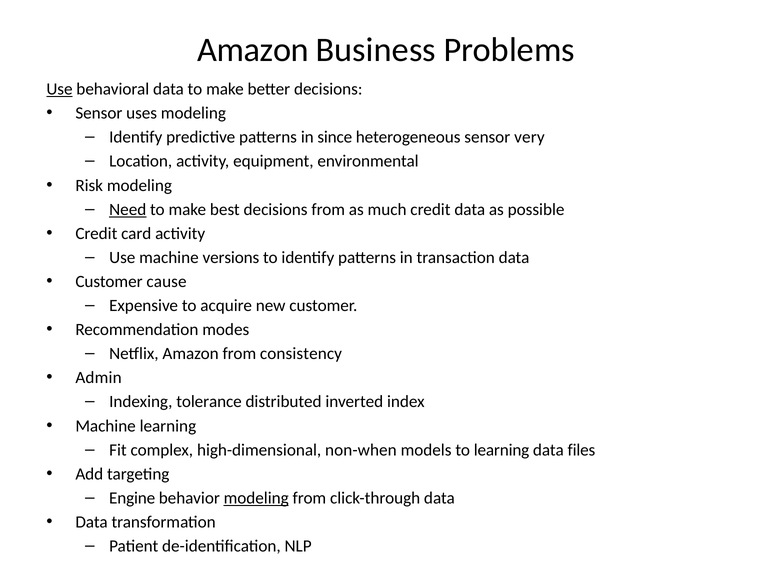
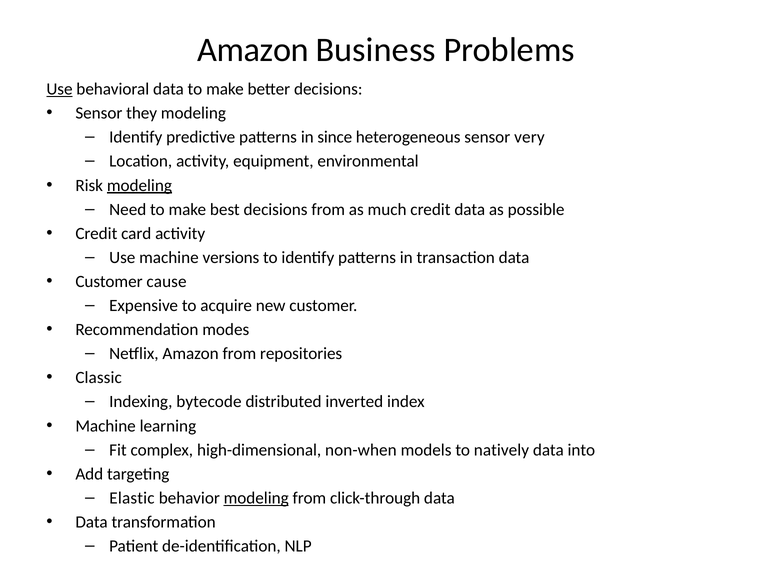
uses: uses -> they (142, 113)
modeling underline: none -> present (139, 185)
Need underline: present -> none (128, 209)
consistency: consistency -> repositories (301, 354)
Admin: Admin -> Classic (99, 378)
tolerance: tolerance -> bytecode (209, 402)
to learning: learning -> natively (501, 450)
files: files -> into (581, 450)
Engine: Engine -> Elastic (132, 498)
